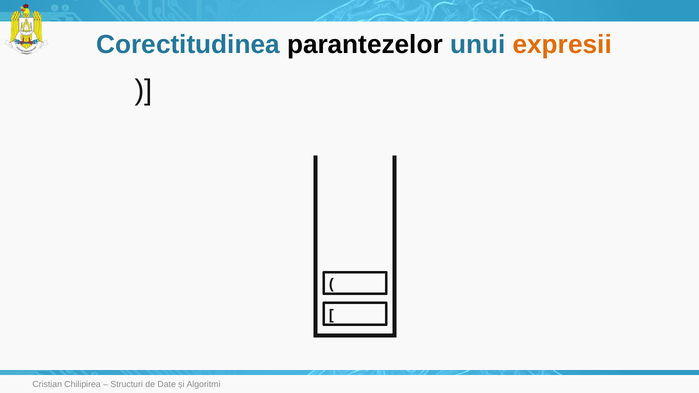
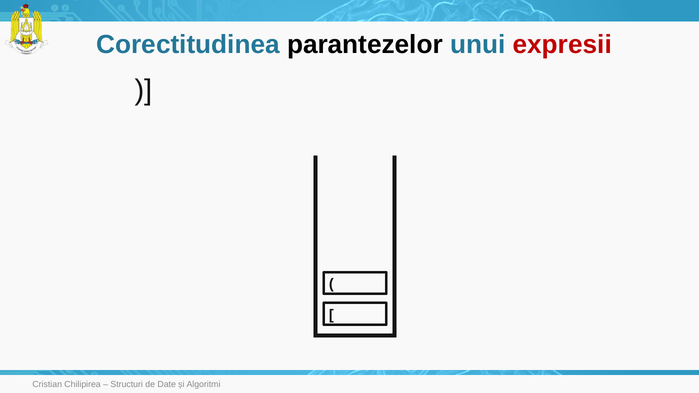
expresii colour: orange -> red (562, 44)
